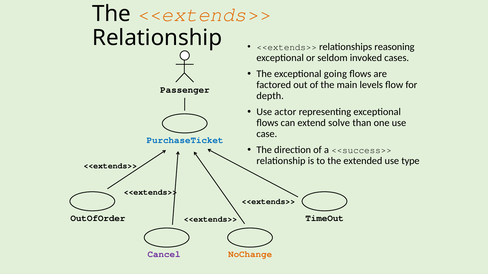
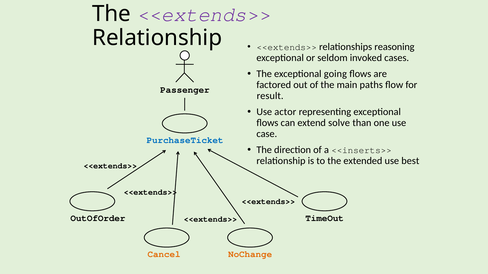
<<extends>> colour: orange -> purple (204, 14)
levels: levels -> paths (371, 85)
depth: depth -> result (270, 96)
<<success>>: <<success>> -> <<inserts>> (361, 150)
type: type -> best (410, 161)
Cancel colour: purple -> orange (164, 255)
